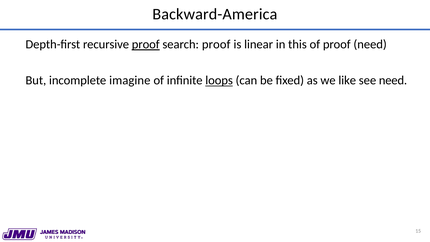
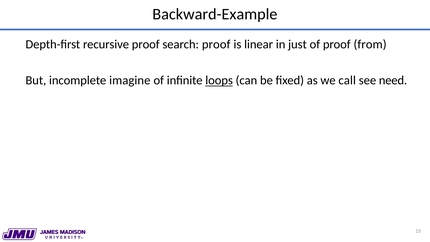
Backward-America: Backward-America -> Backward-Example (215, 14)
proof underline: present -> none (146, 44)
this: this -> just (297, 44)
proof need: need -> from (370, 44)
like: like -> call (347, 80)
